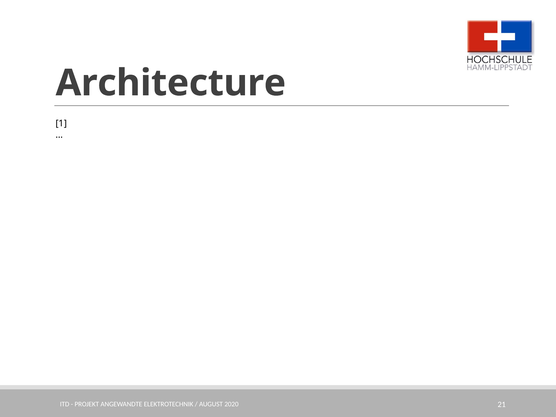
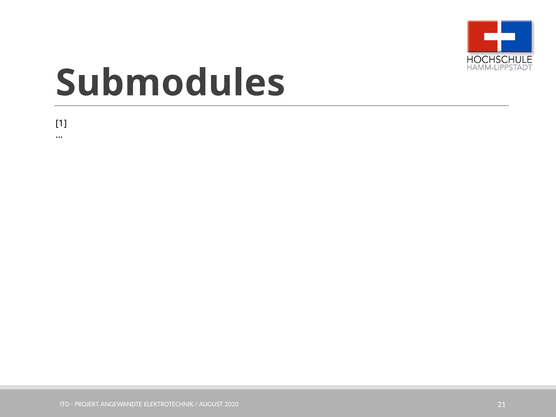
Architecture: Architecture -> Submodules (171, 83)
